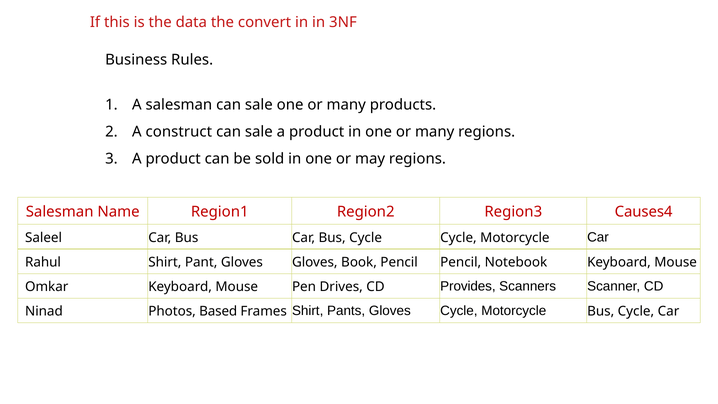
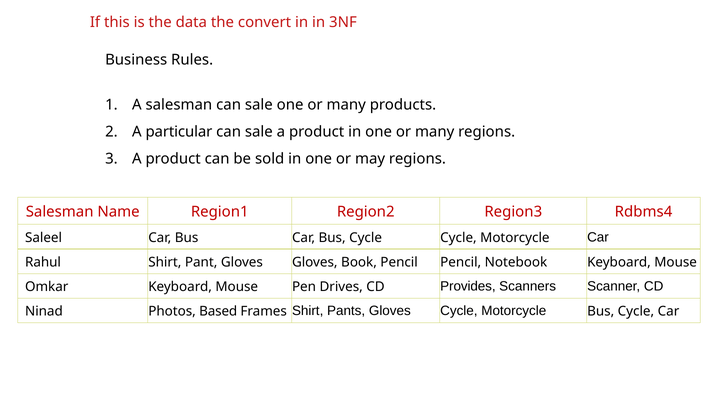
construct: construct -> particular (179, 132)
Causes4: Causes4 -> Rdbms4 (644, 212)
